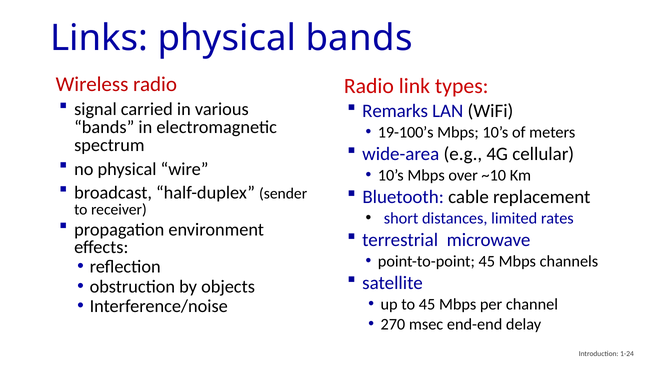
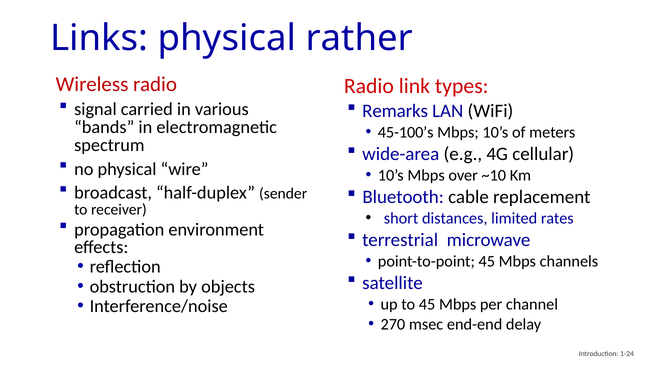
physical bands: bands -> rather (359, 38)
19-100’s: 19-100’s -> 45-100’s (406, 133)
